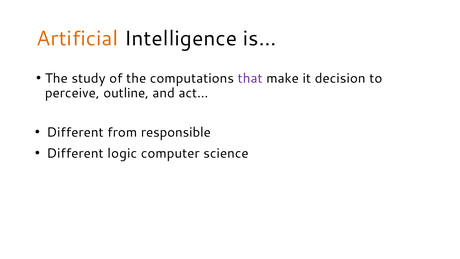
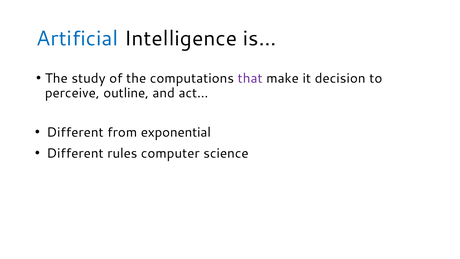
Artificial colour: orange -> blue (77, 39)
responsible: responsible -> exponential (176, 132)
logic: logic -> rules (122, 153)
